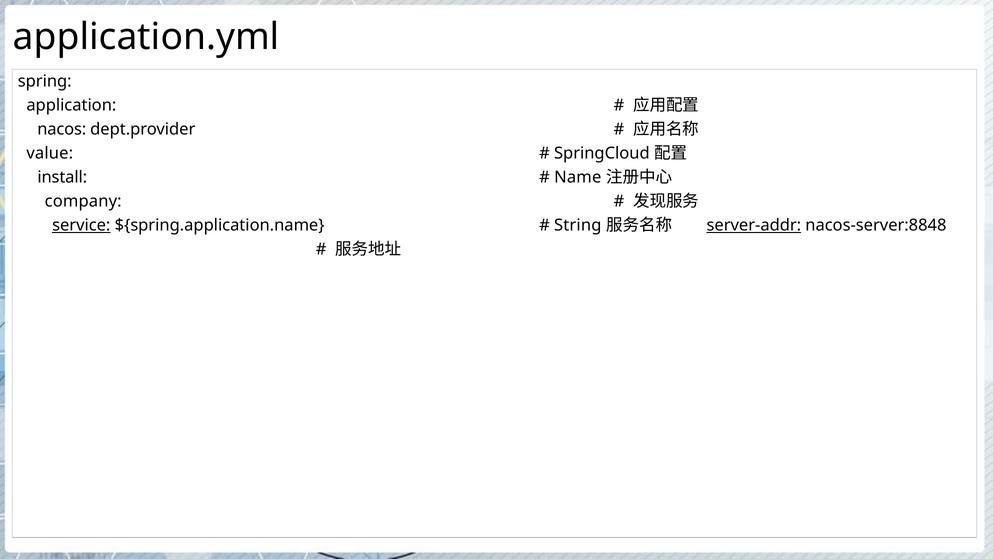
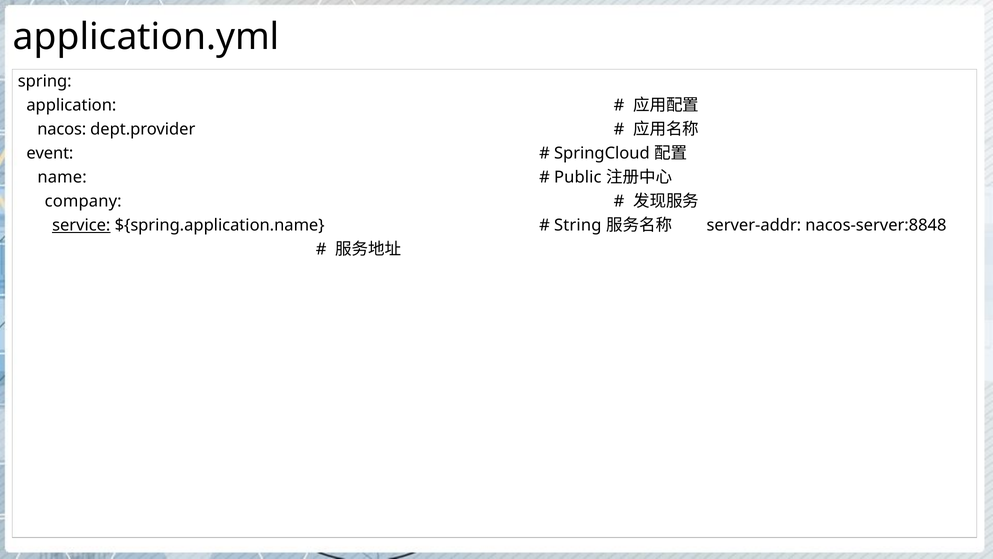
value: value -> event (50, 153)
install: install -> name (62, 177)
Name: Name -> Public (578, 177)
server-addr underline: present -> none (754, 225)
